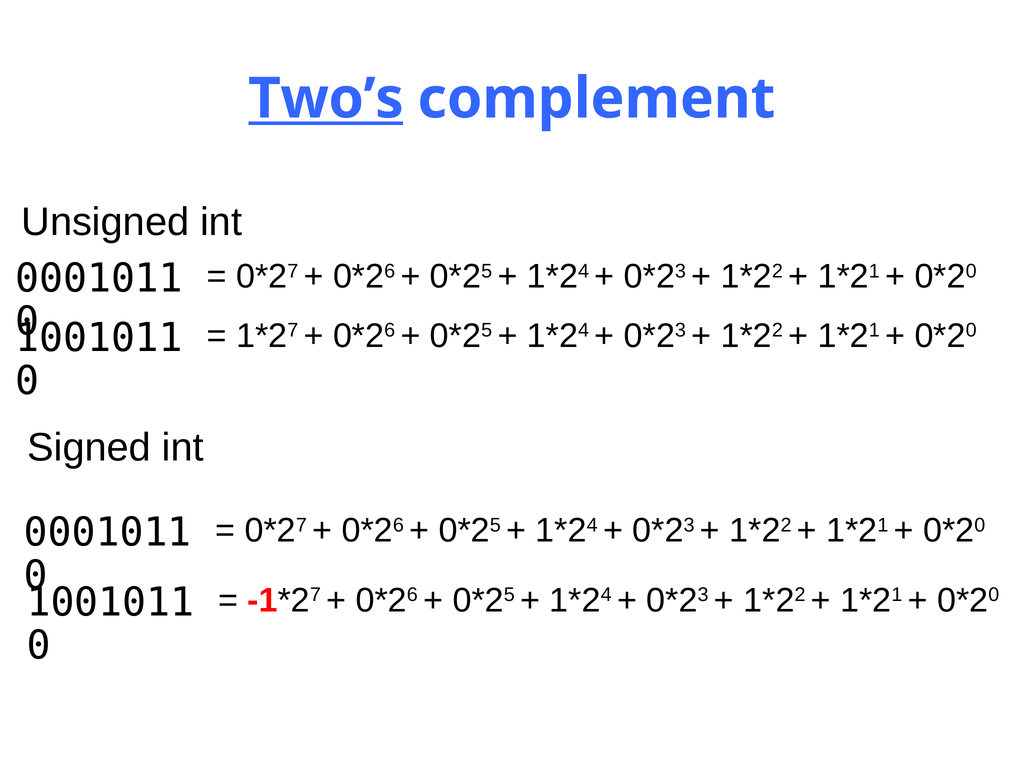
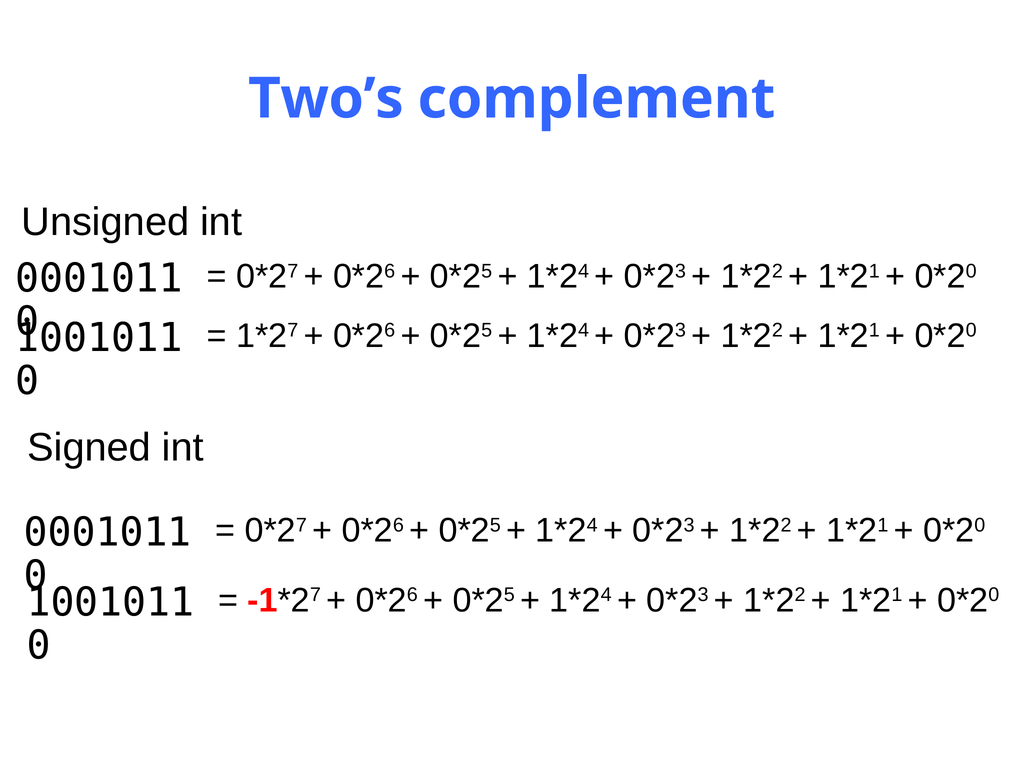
Two’s underline: present -> none (326, 99)
